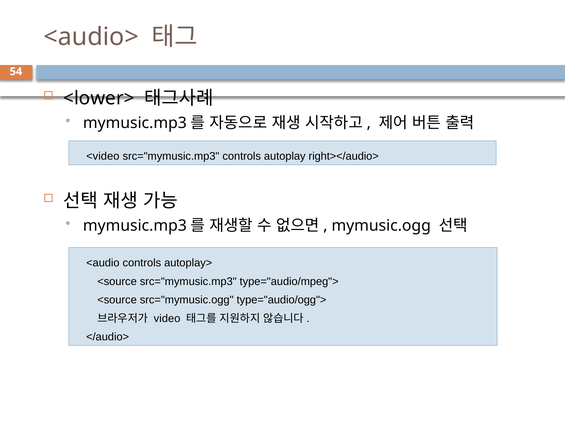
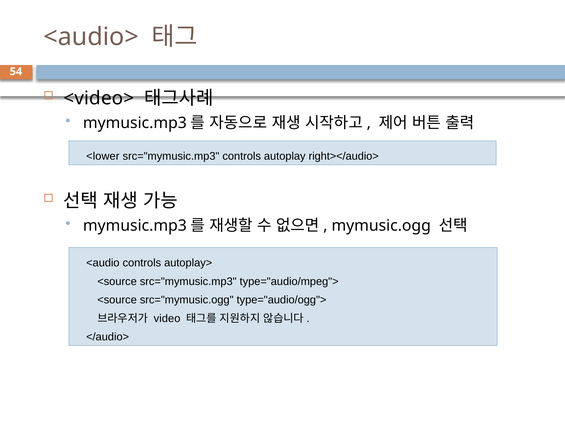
<lower>: <lower> -> <video> (99, 98)
<video: <video -> <lower (103, 156)
